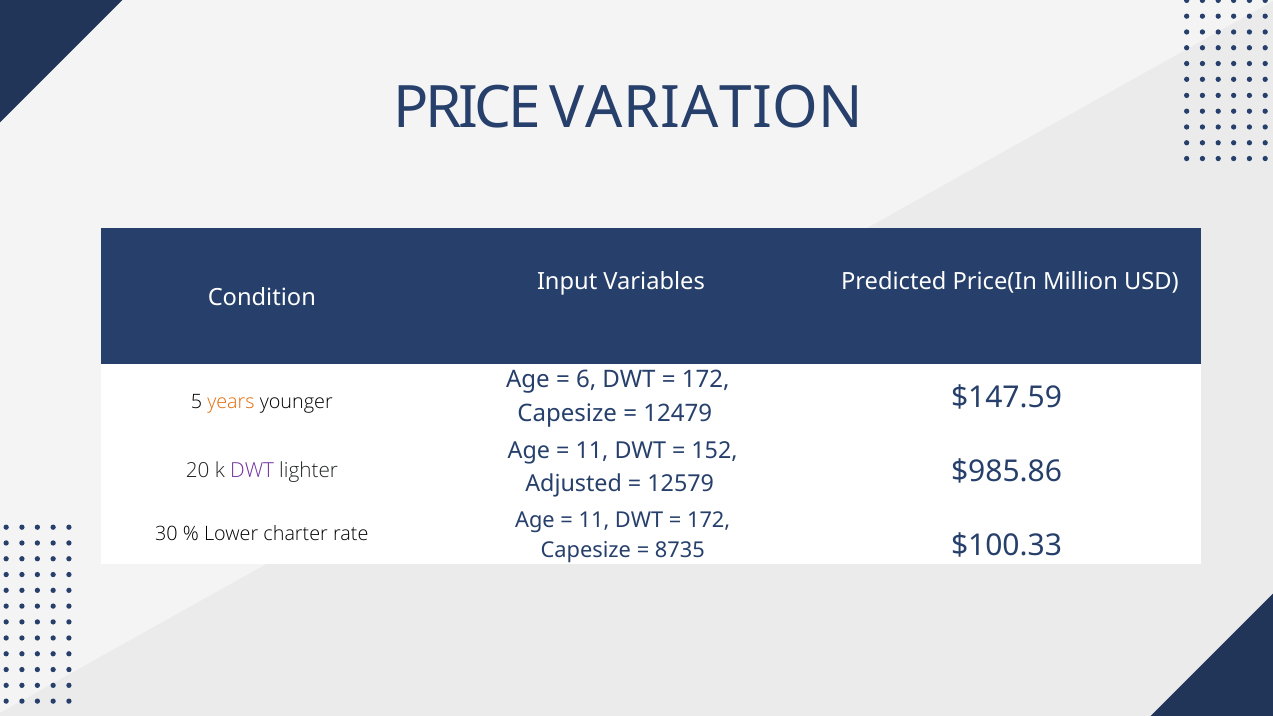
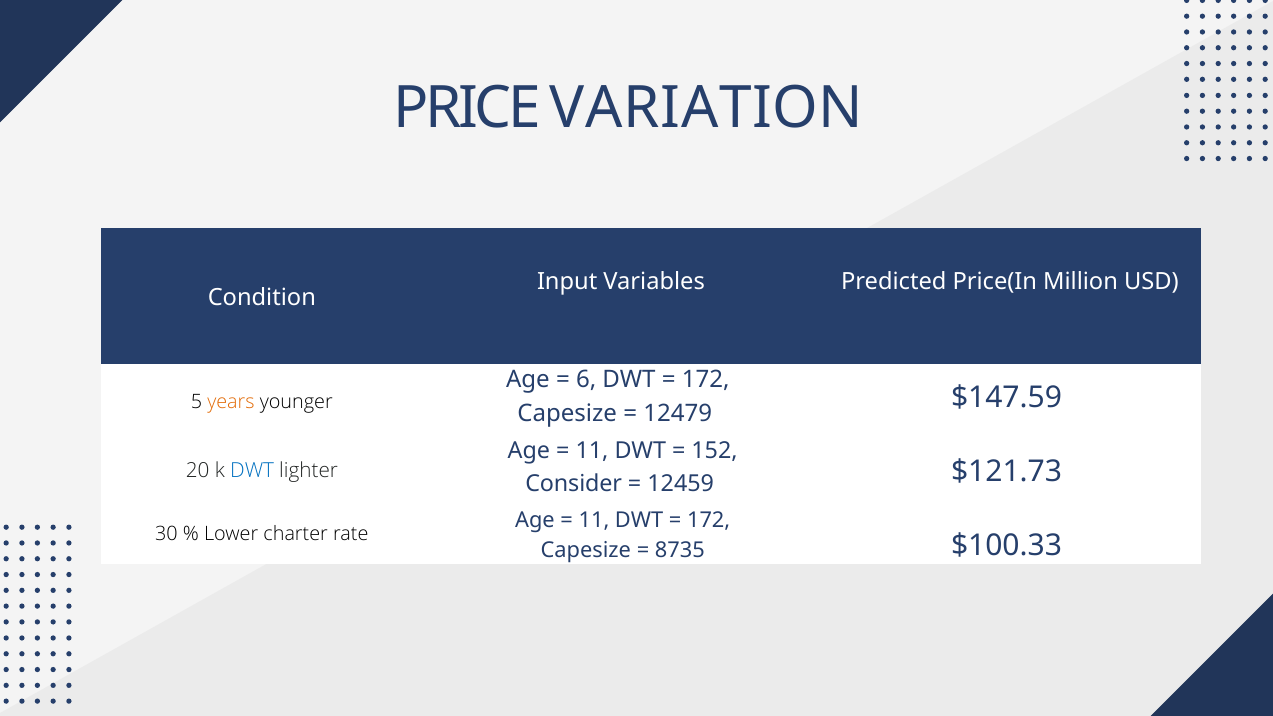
DWT colour: purple -> blue (252, 471)
$985.86: $985.86 -> $121.73 (1007, 472)
Adjusted: Adjusted -> Consider (574, 484)
12579: 12579 -> 12459 (681, 484)
